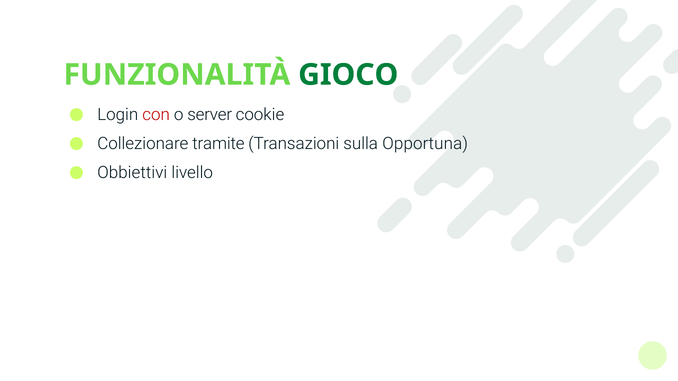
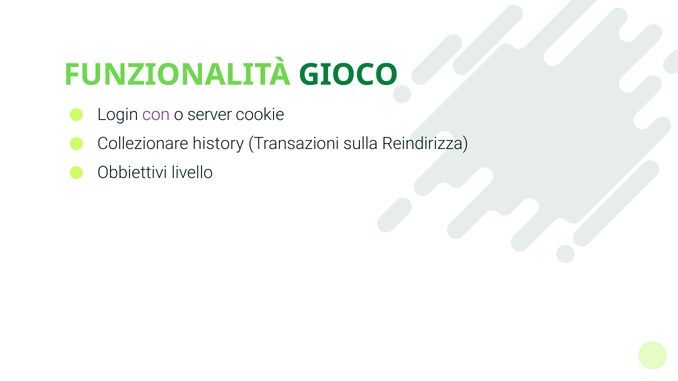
con colour: red -> purple (156, 115)
tramite: tramite -> history (218, 144)
Opportuna: Opportuna -> Reindirizza (425, 144)
